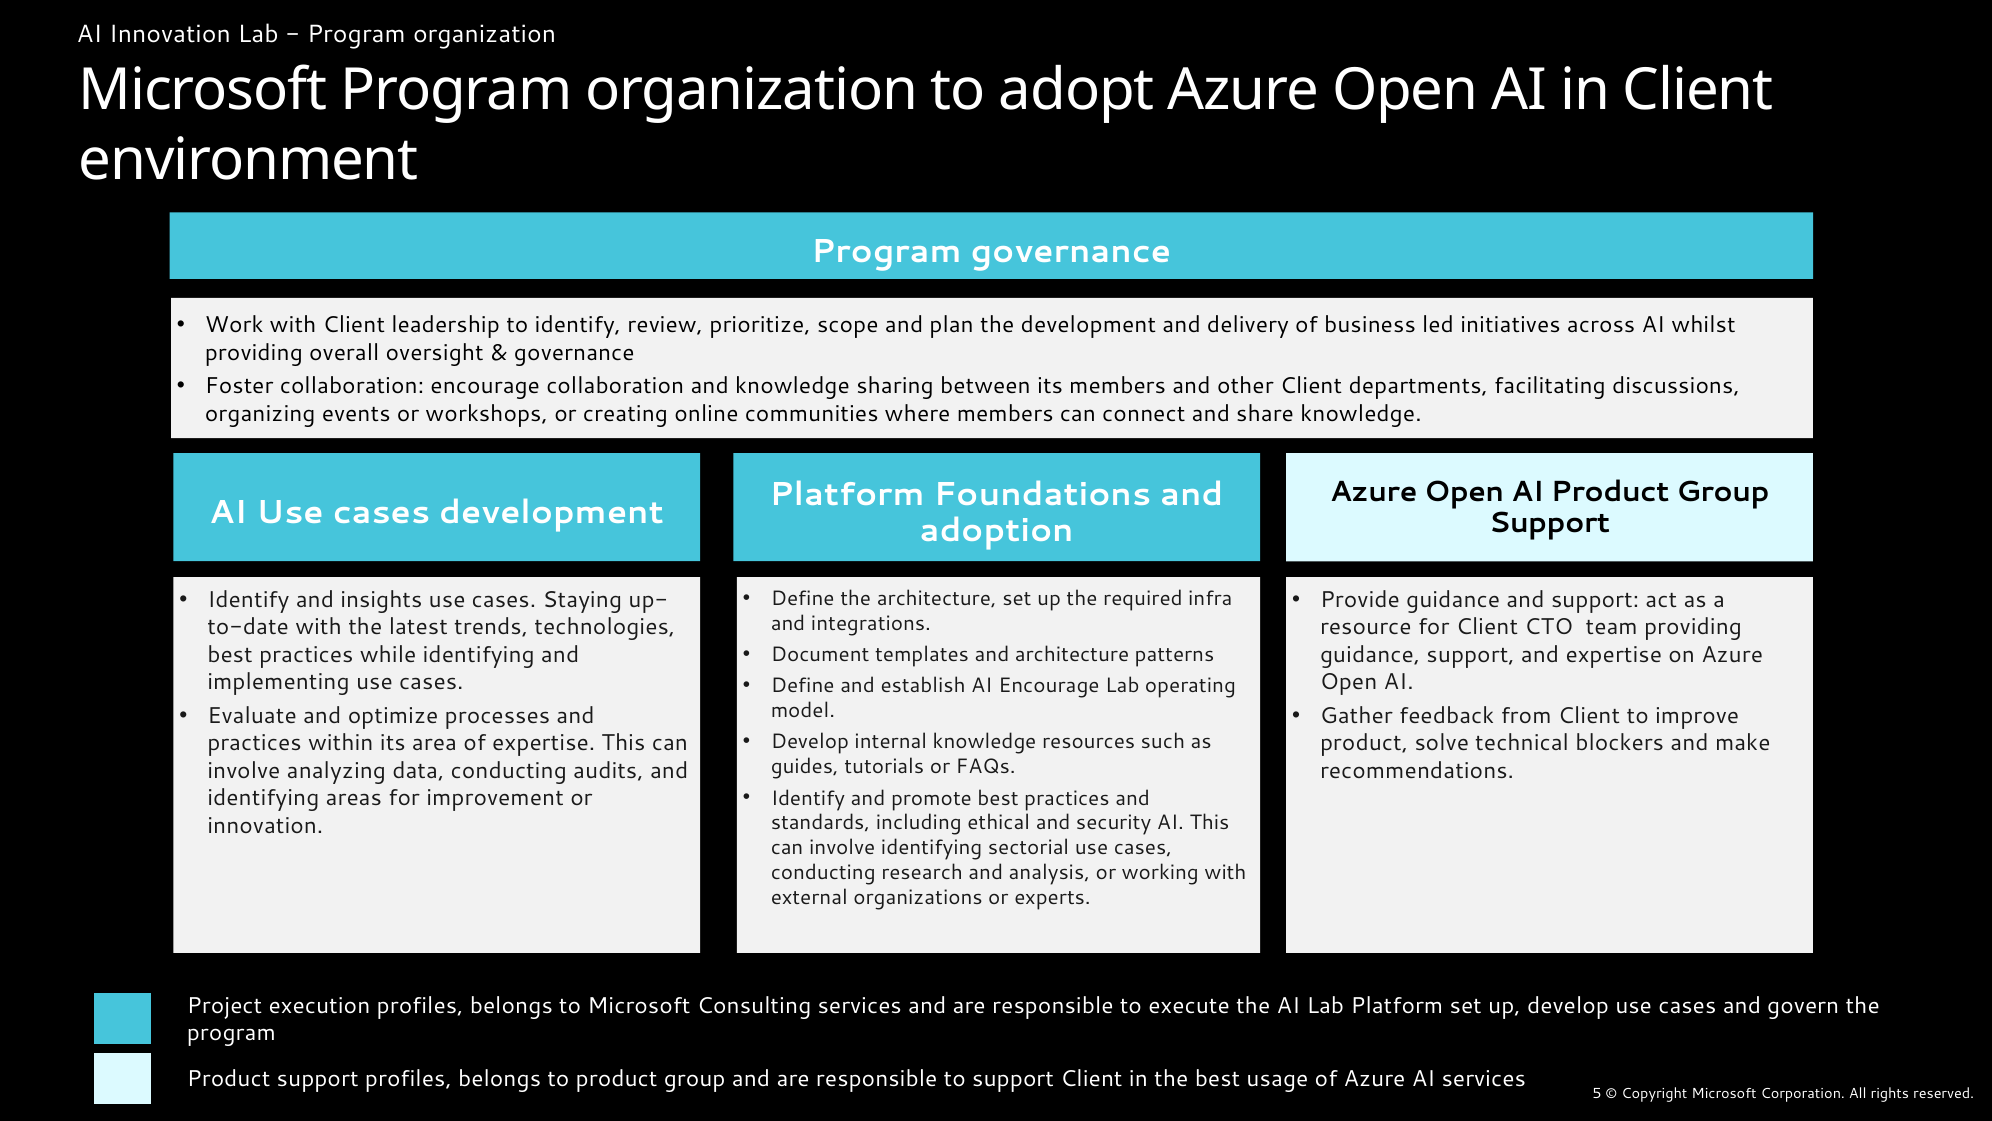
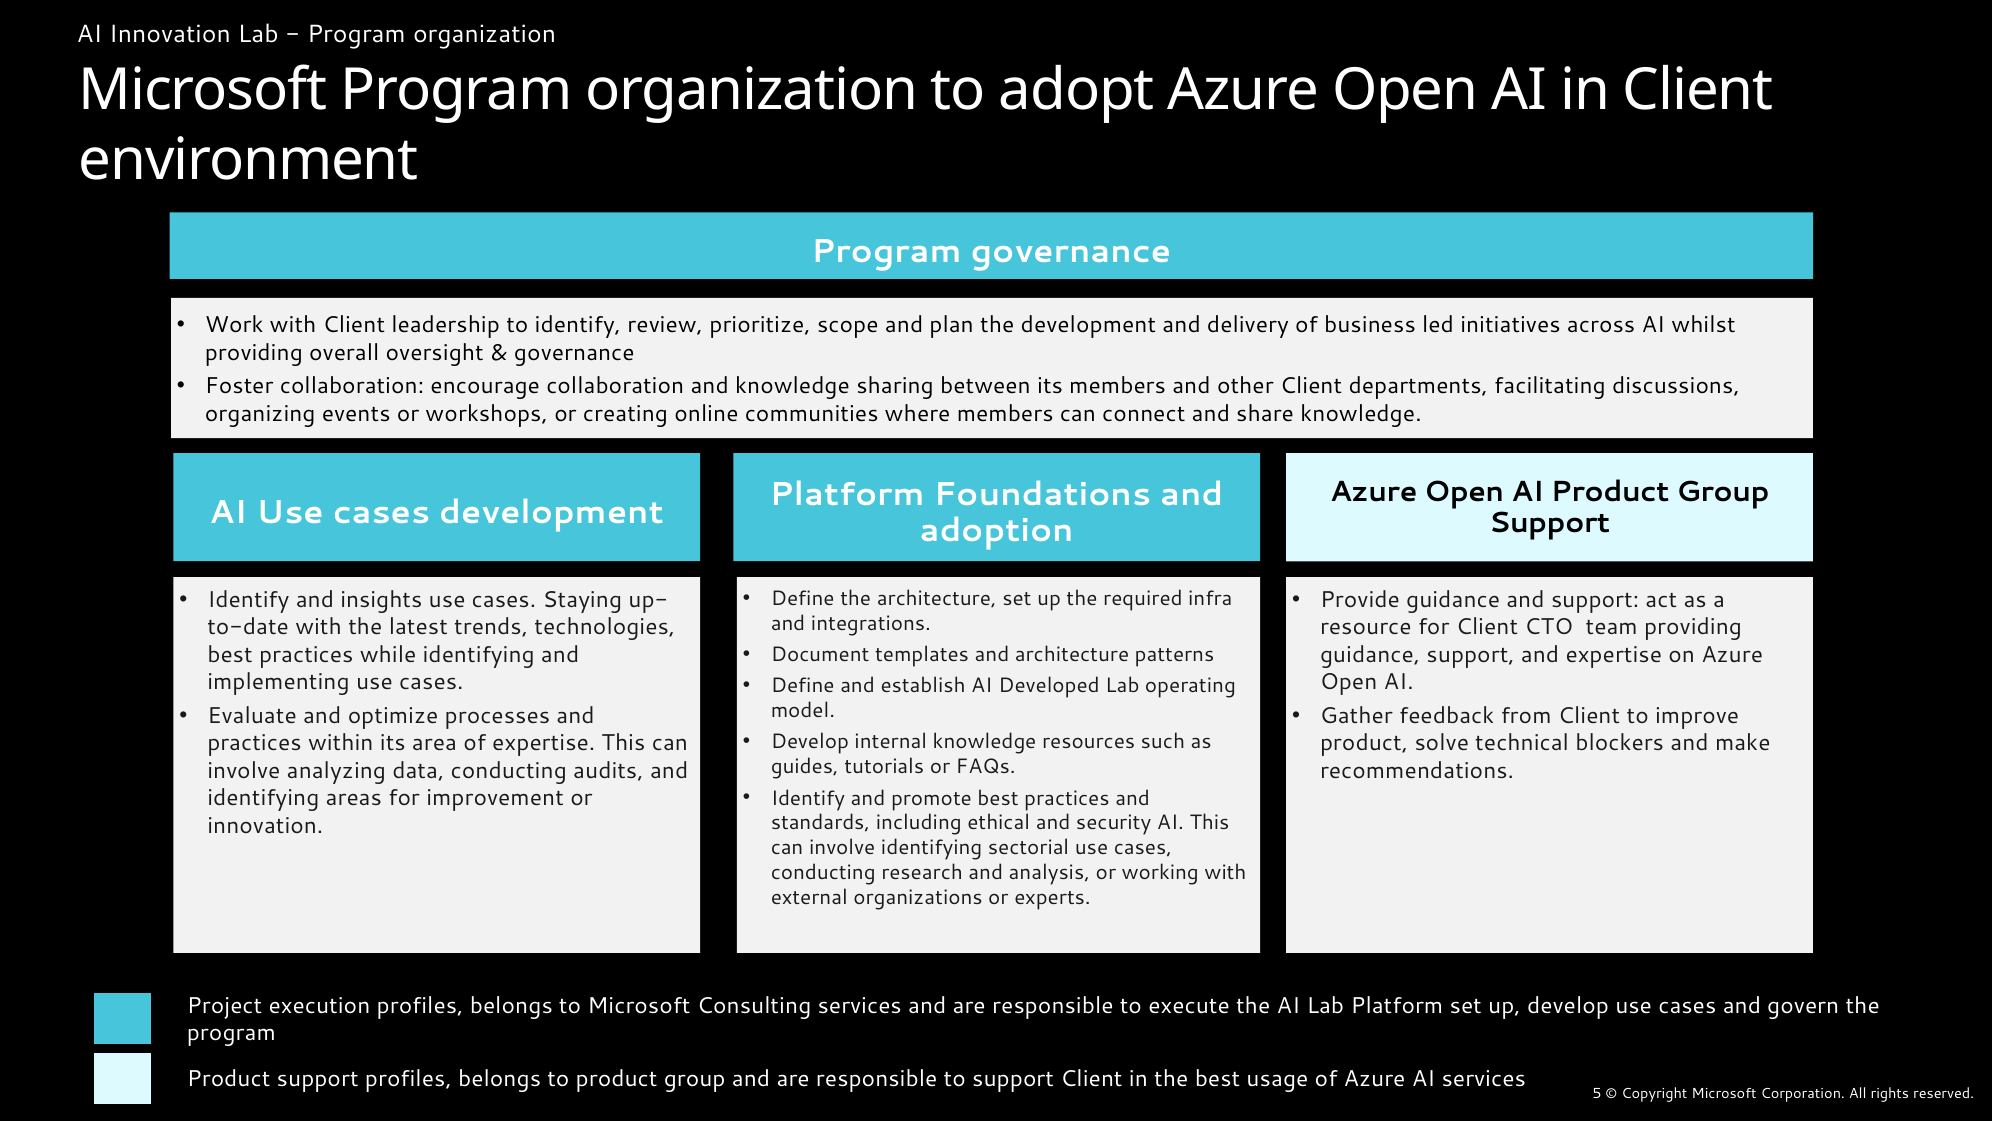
AI Encourage: Encourage -> Developed (1049, 686)
